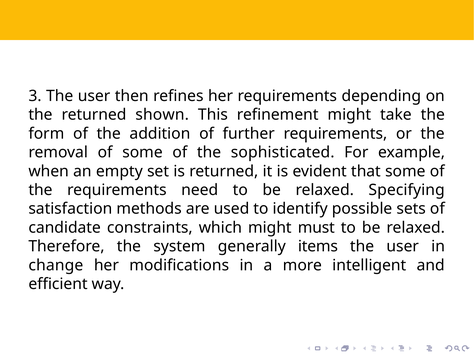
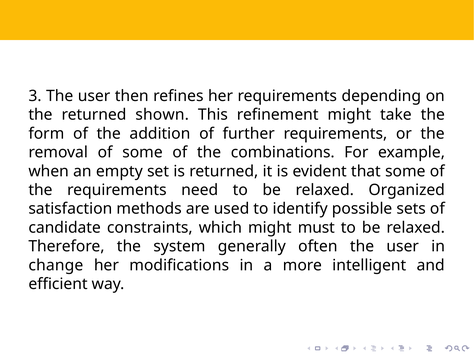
sophisticated: sophisticated -> combinations (283, 152)
Specifying: Specifying -> Organized (407, 190)
items: items -> often (318, 246)
